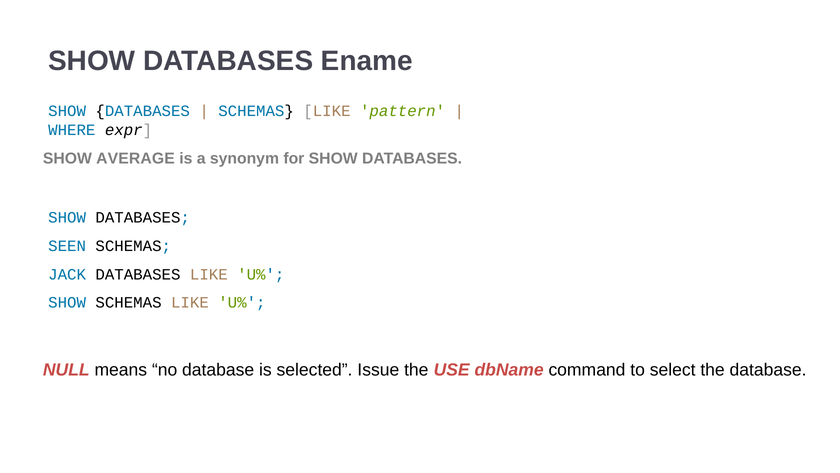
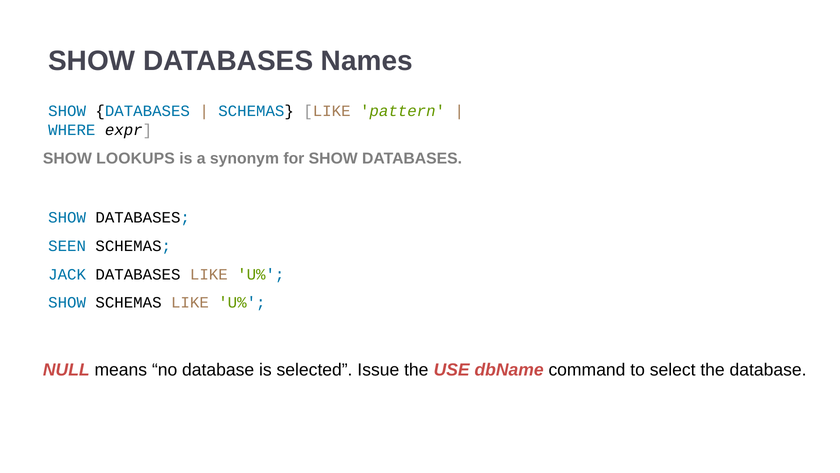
Ename: Ename -> Names (367, 61)
AVERAGE: AVERAGE -> LOOKUPS (136, 159)
